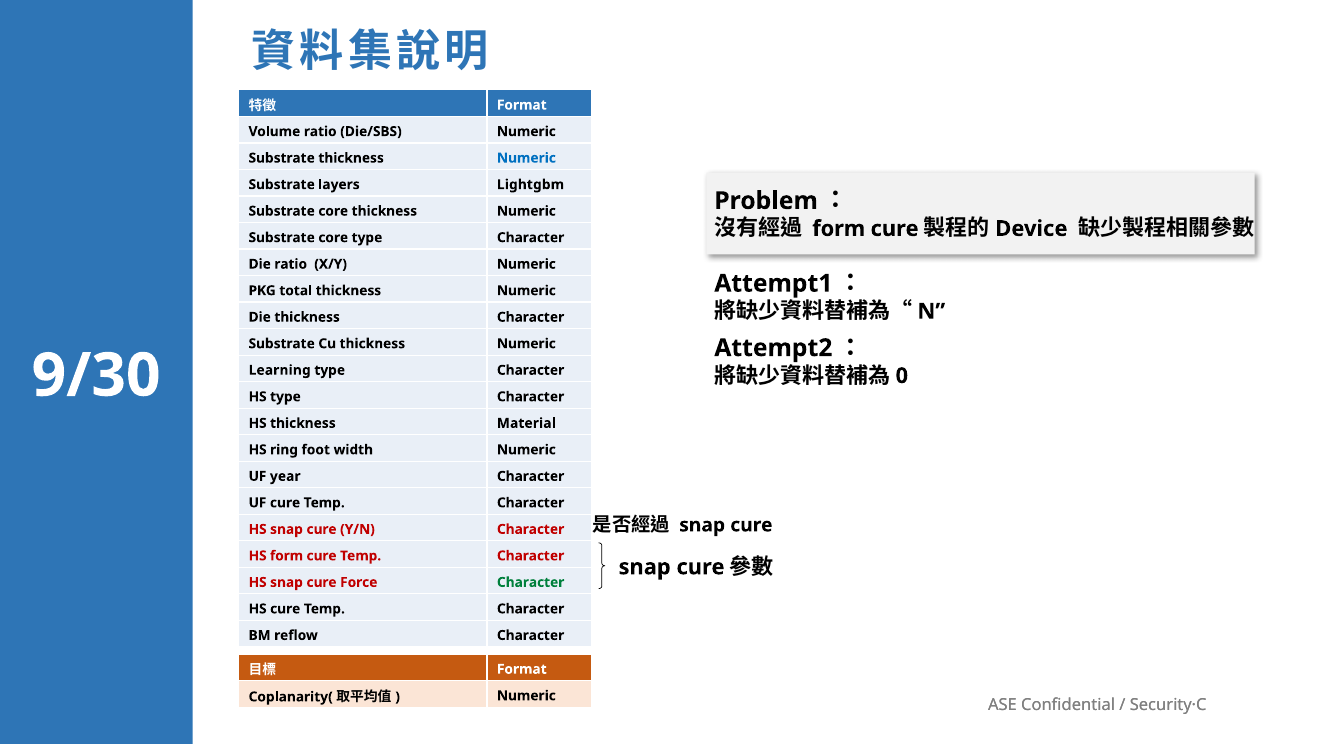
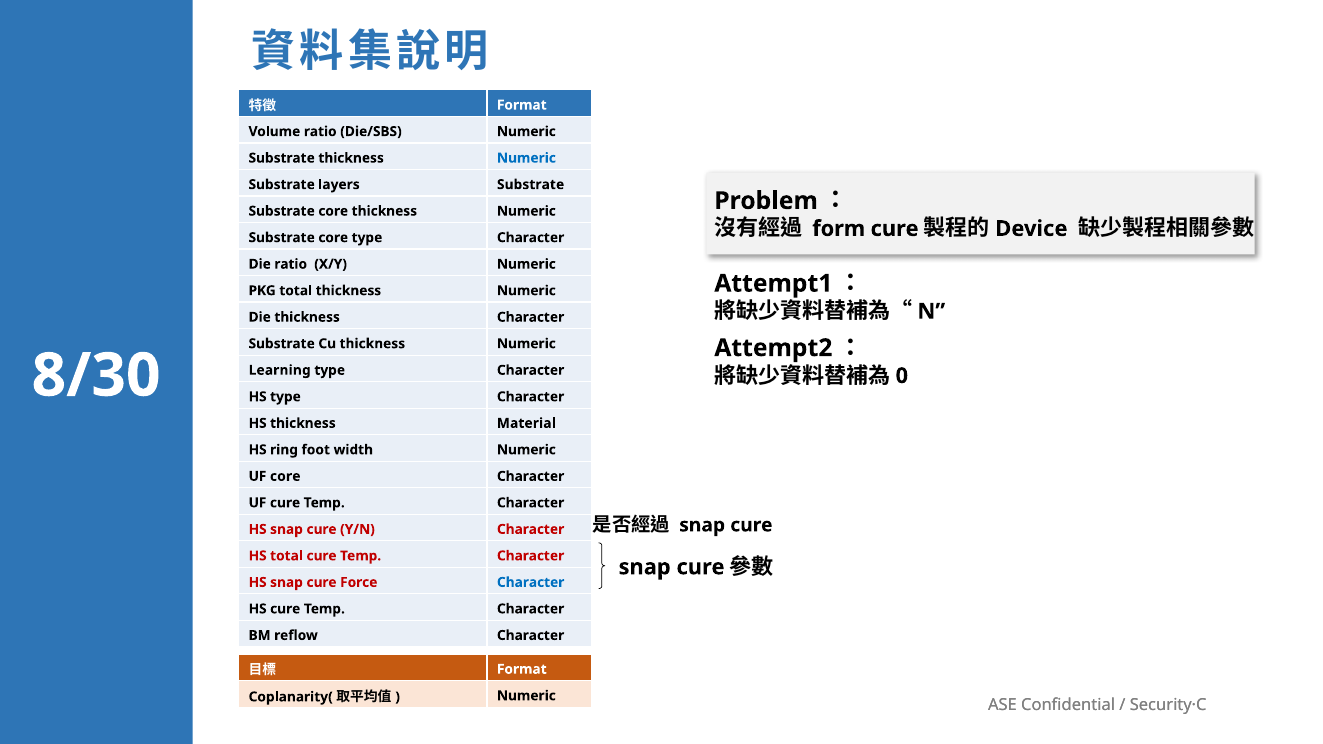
layers Lightgbm: Lightgbm -> Substrate (531, 185)
9/30: 9/30 -> 8/30 (96, 376)
UF year: year -> core (285, 476)
HS form: form -> total (287, 556)
Character colour: green -> blue (531, 582)
